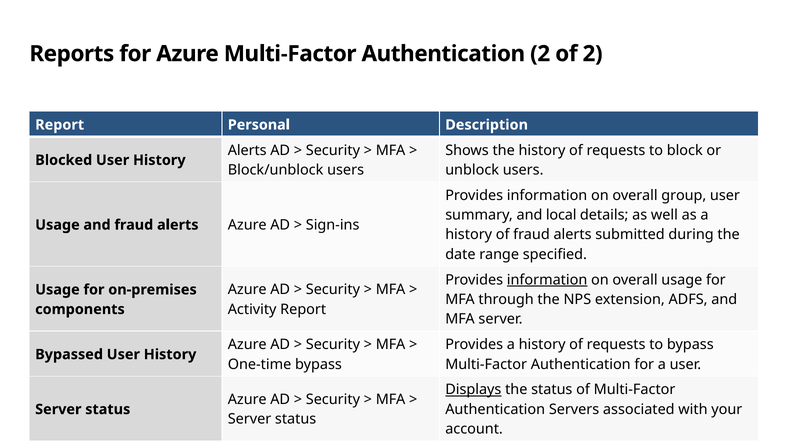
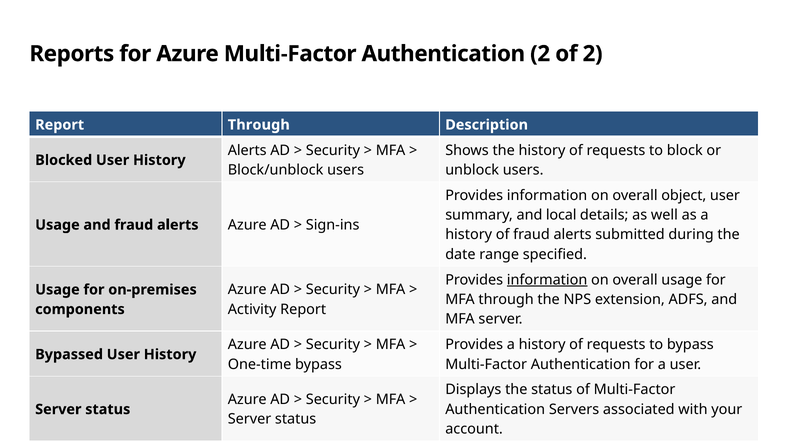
Report Personal: Personal -> Through (259, 125)
group: group -> object (684, 195)
Displays underline: present -> none (473, 390)
